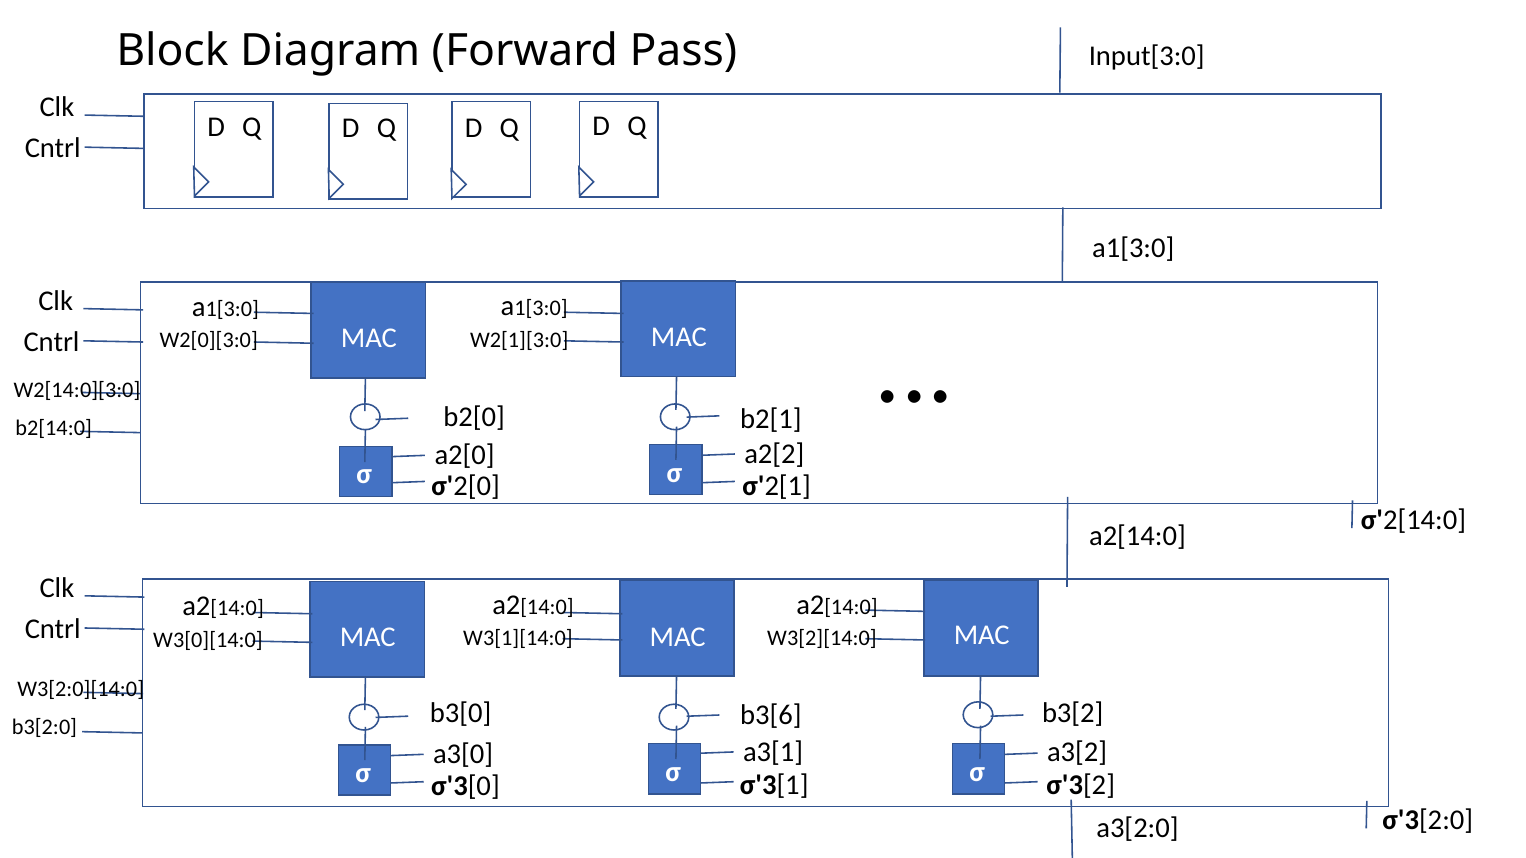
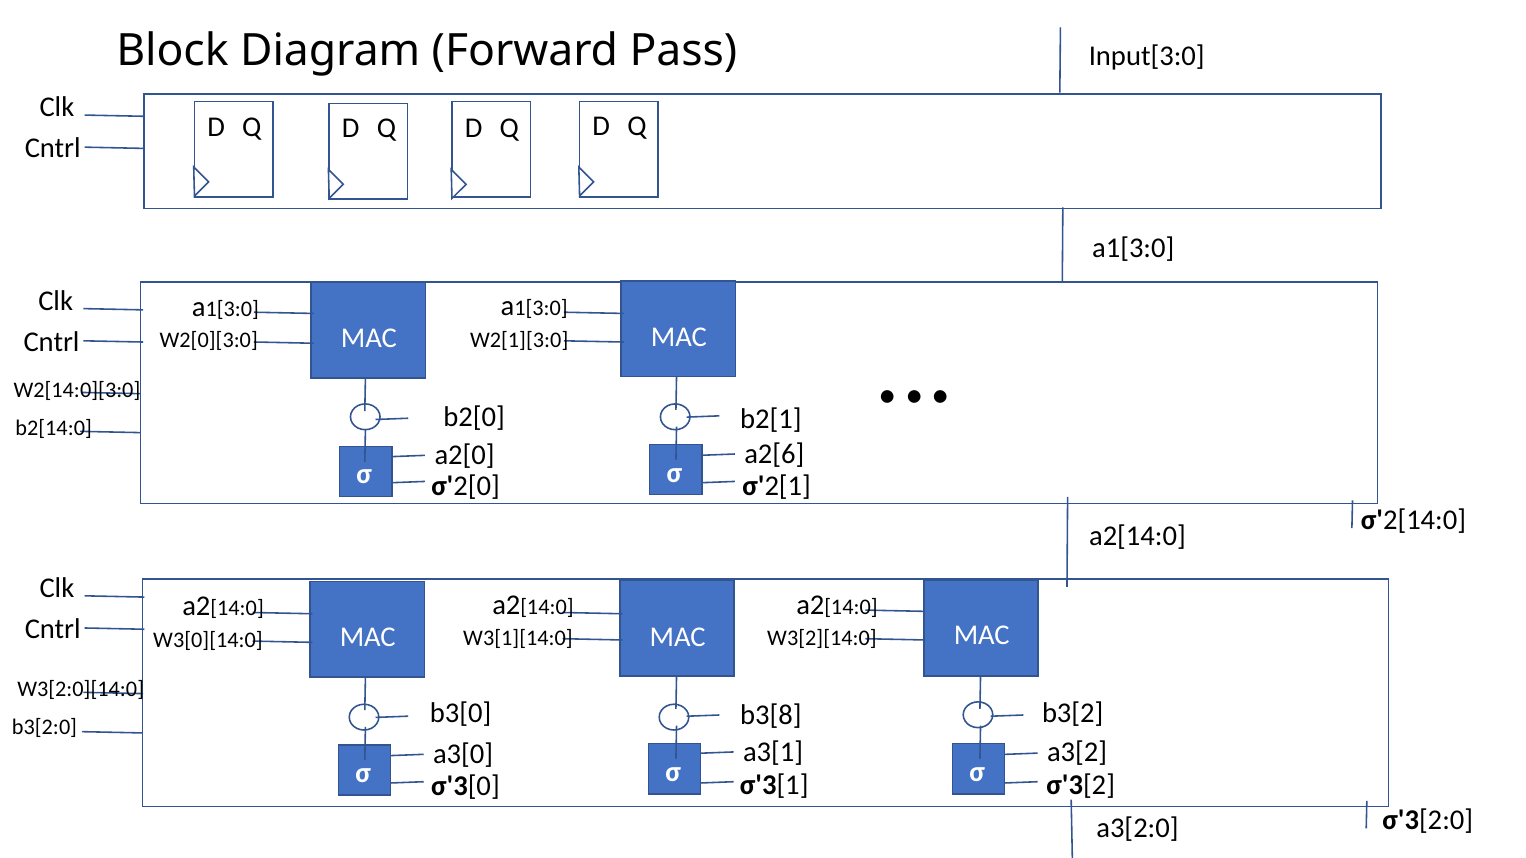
a2[2: a2[2 -> a2[6 (774, 454)
b3[6: b3[6 -> b3[8 (771, 715)
